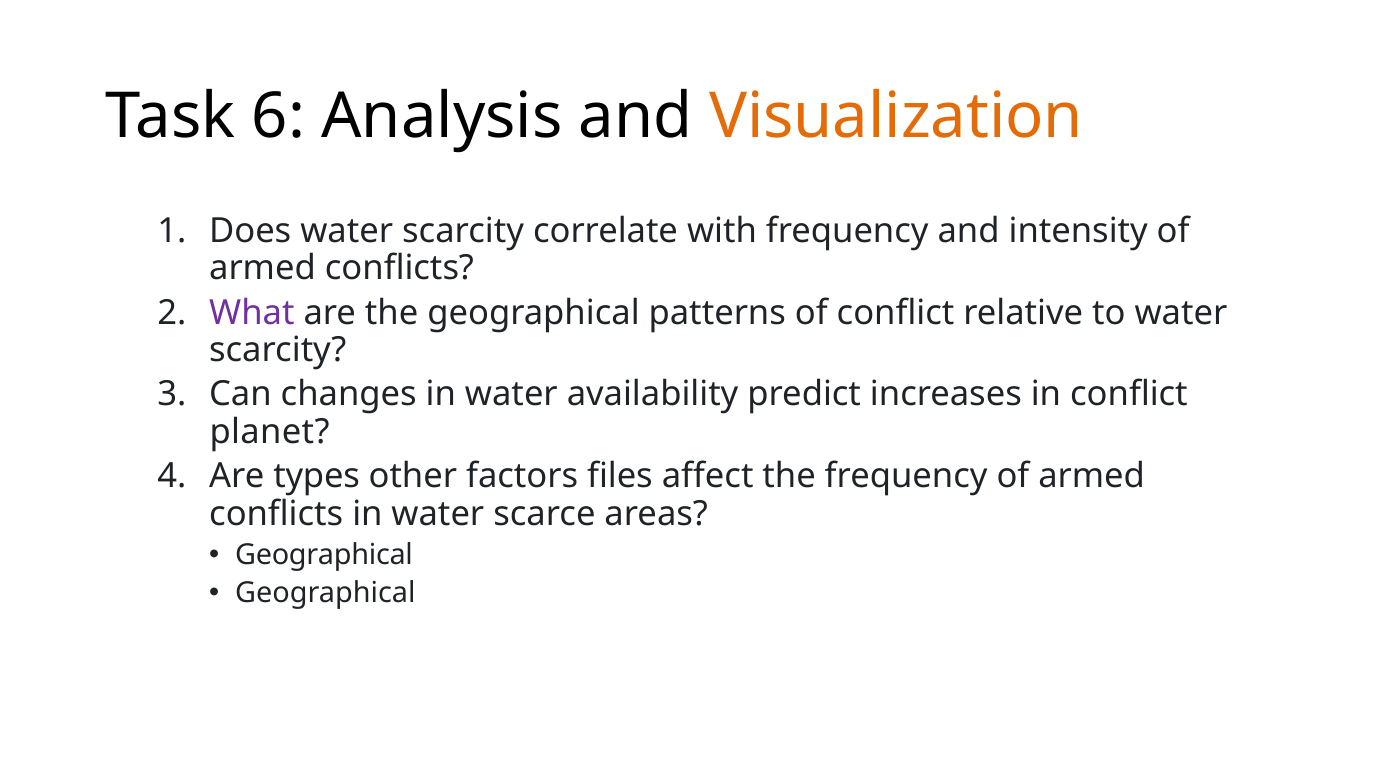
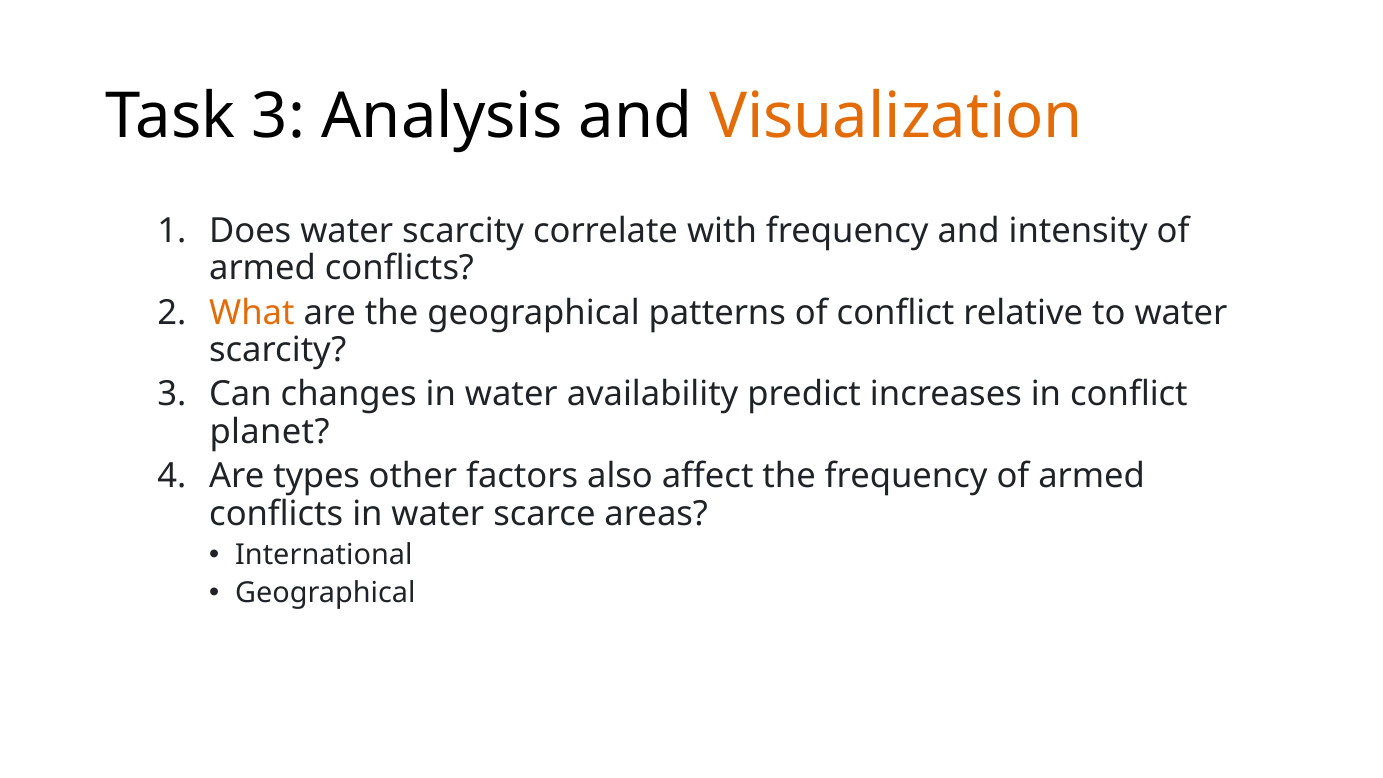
Task 6: 6 -> 3 (278, 116)
What colour: purple -> orange (252, 313)
files: files -> also (620, 476)
Geographical: Geographical -> International (324, 555)
